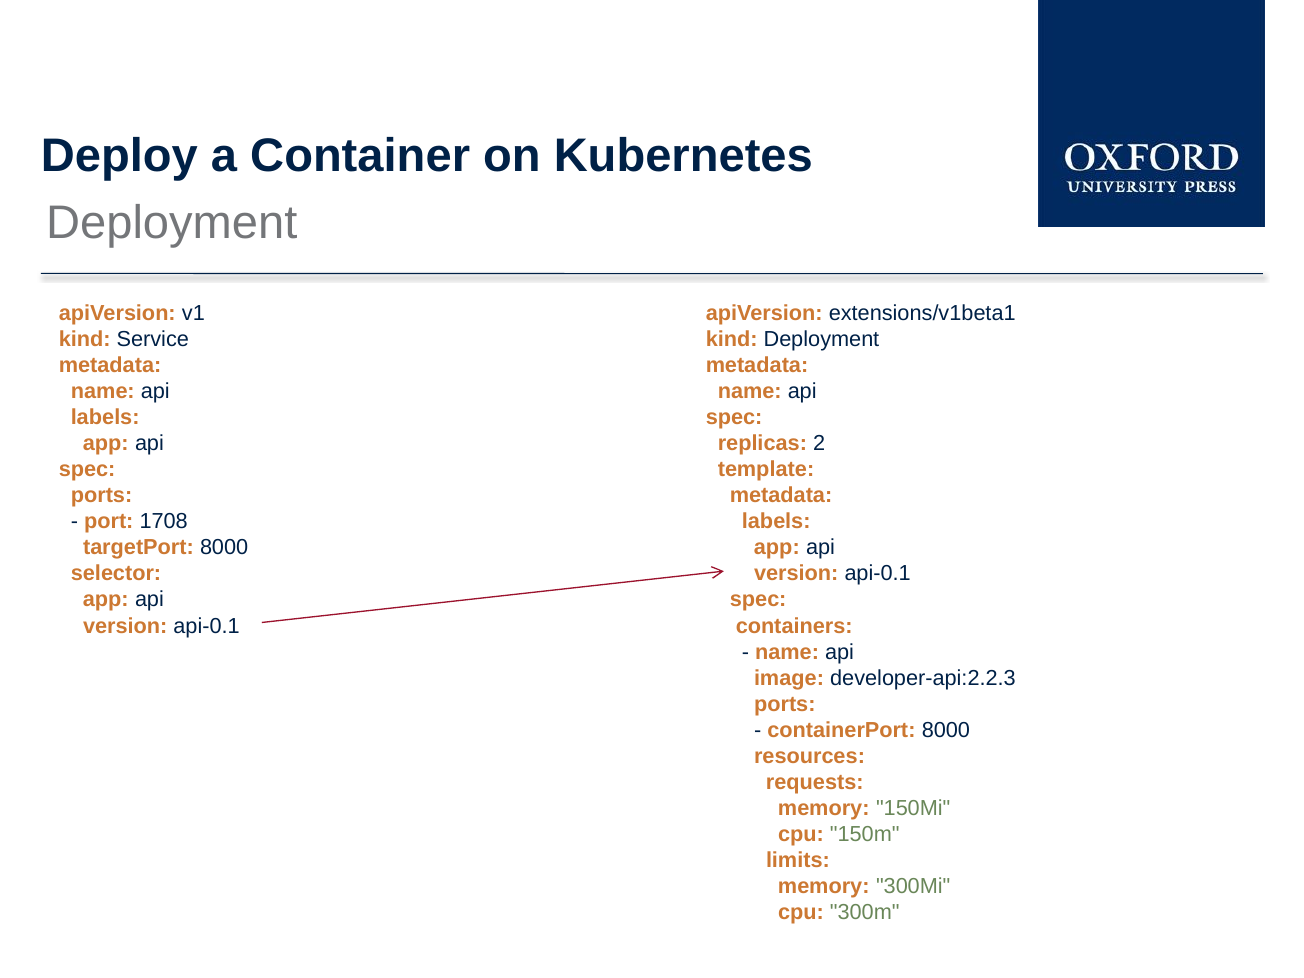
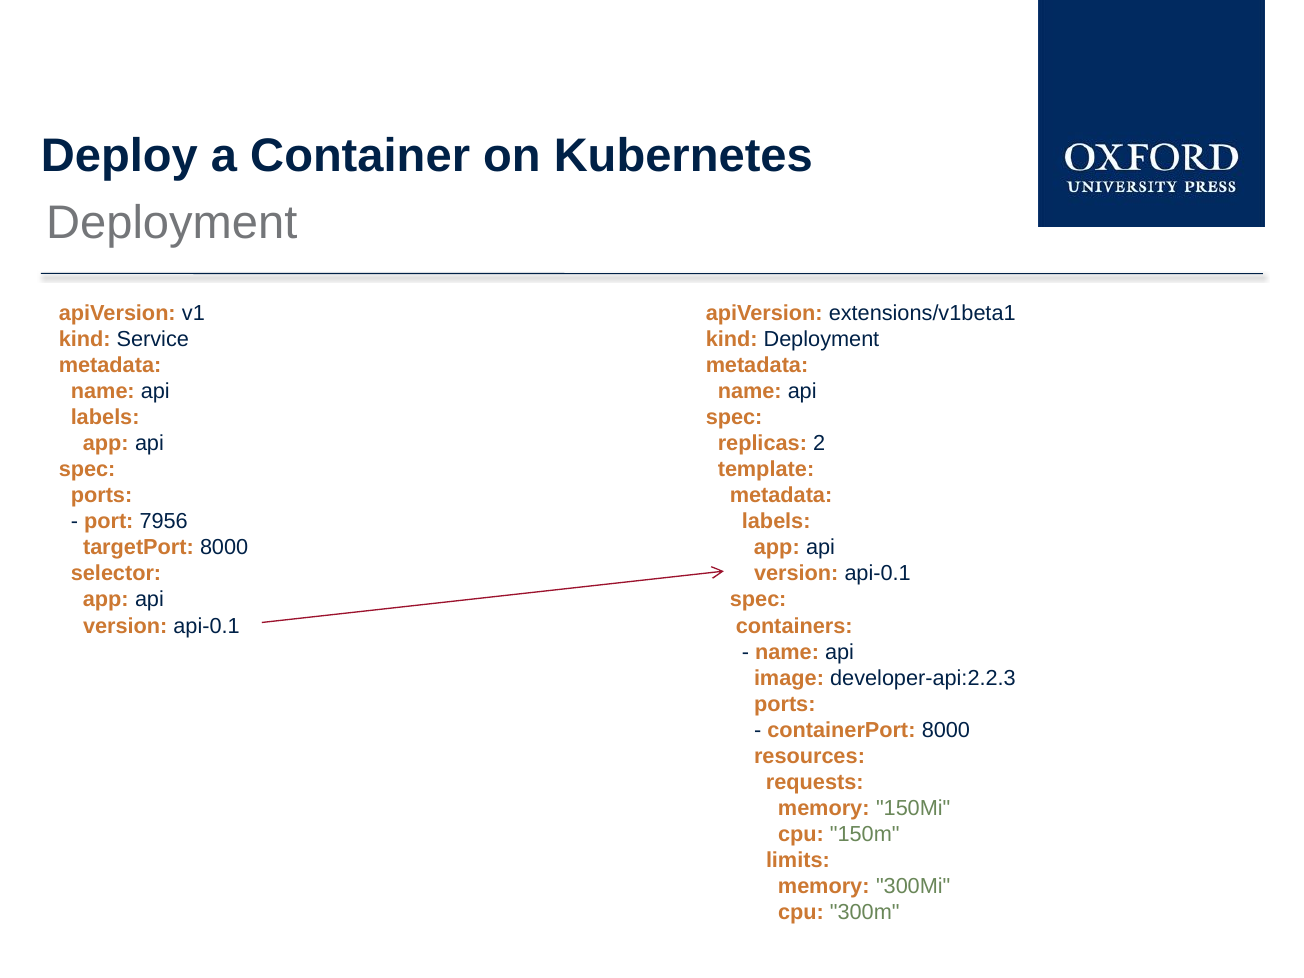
1708: 1708 -> 7956 (164, 522)
